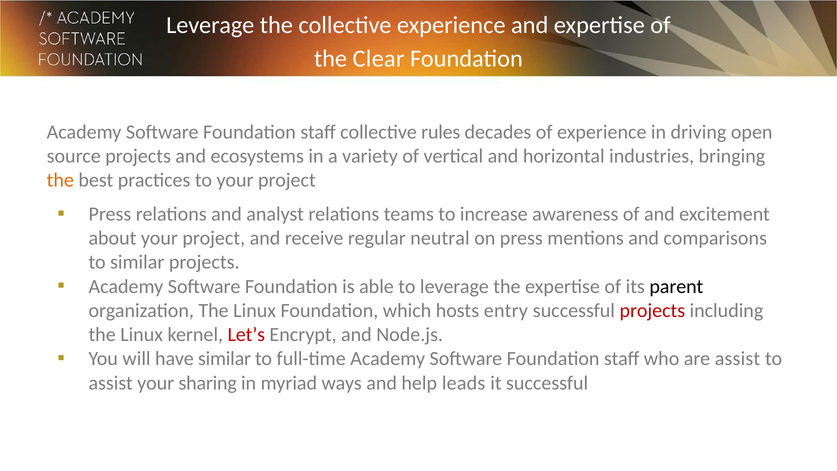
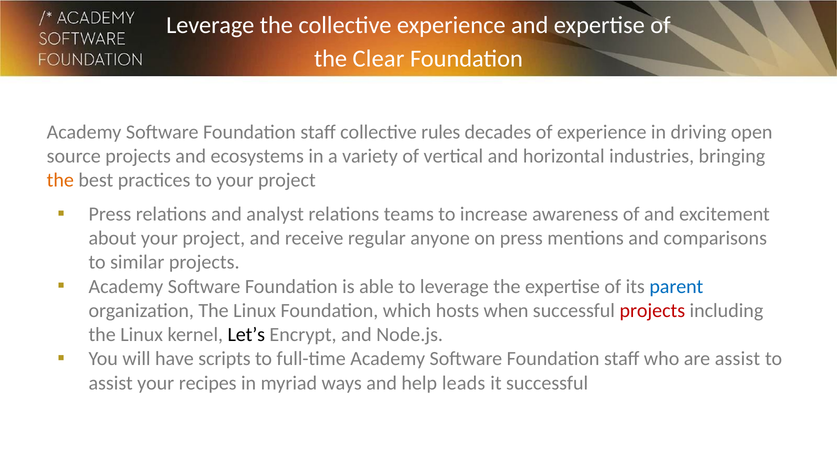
neutral: neutral -> anyone (440, 238)
parent colour: black -> blue (676, 286)
entry: entry -> when (506, 310)
Let’s colour: red -> black (246, 335)
have similar: similar -> scripts (224, 359)
sharing: sharing -> recipes (208, 383)
